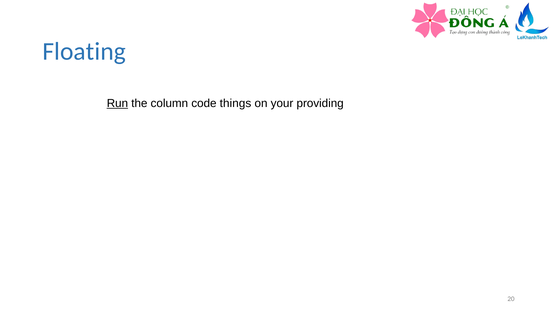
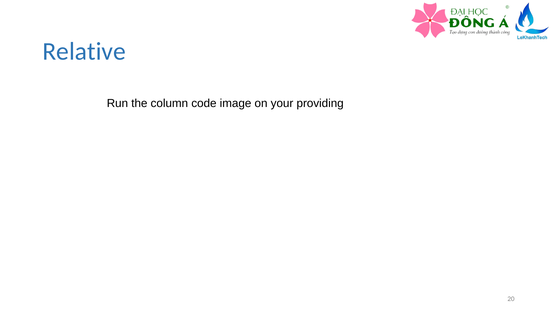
Floating: Floating -> Relative (84, 51)
Run underline: present -> none (117, 103)
things: things -> image (236, 103)
